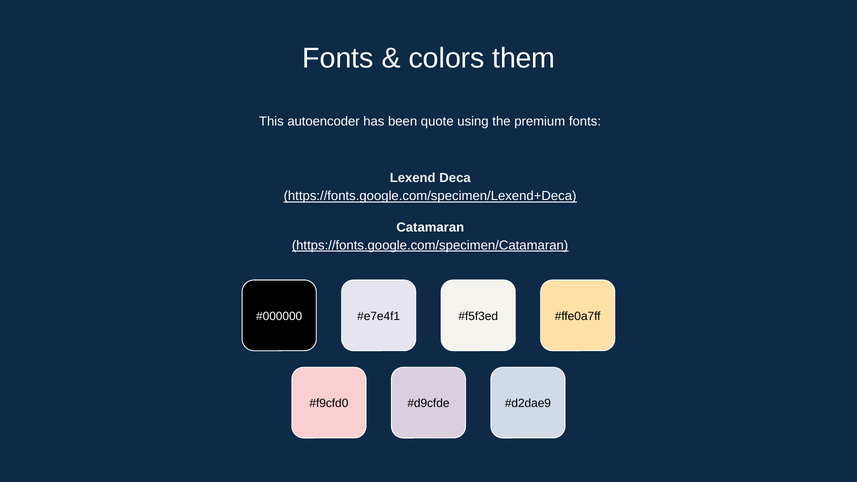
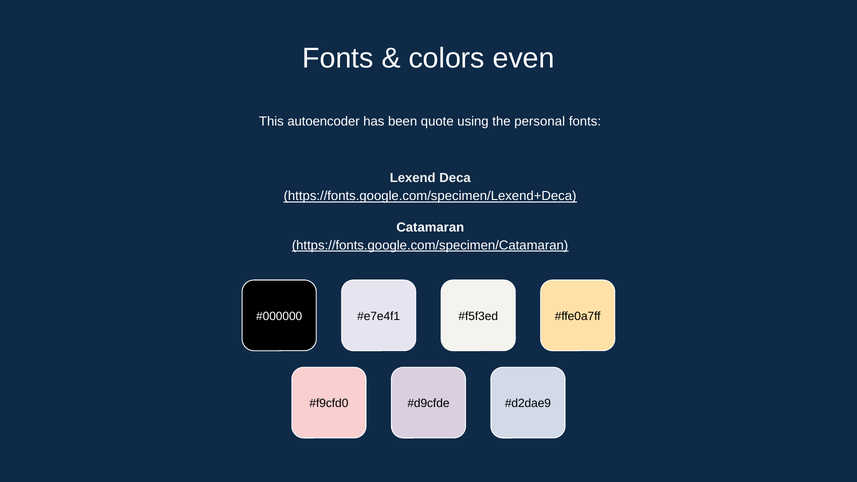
them: them -> even (524, 58)
premium: premium -> personal (540, 122)
